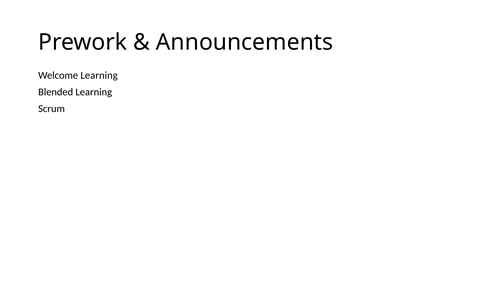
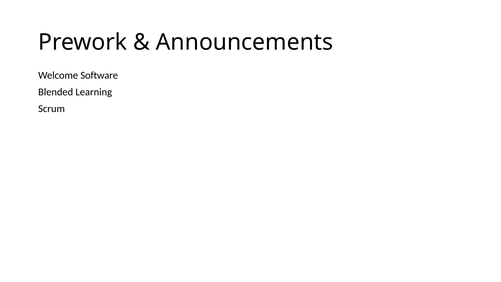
Welcome Learning: Learning -> Software (99, 75)
